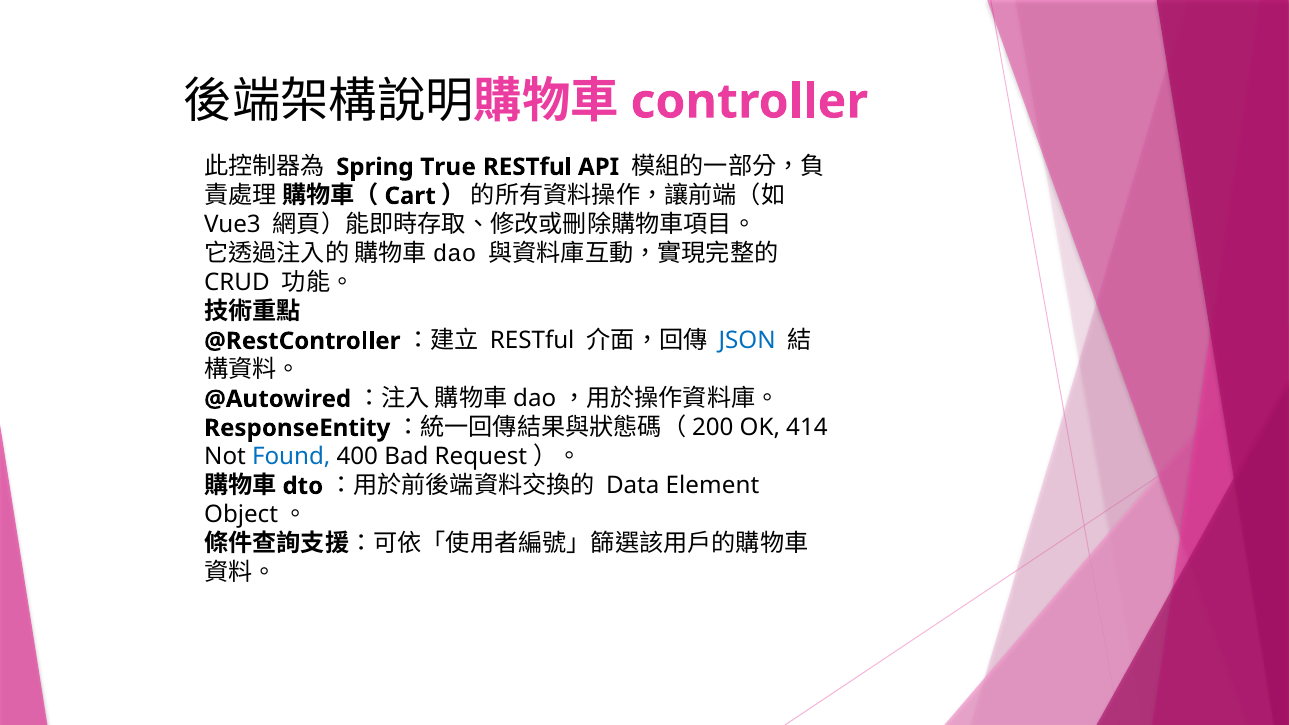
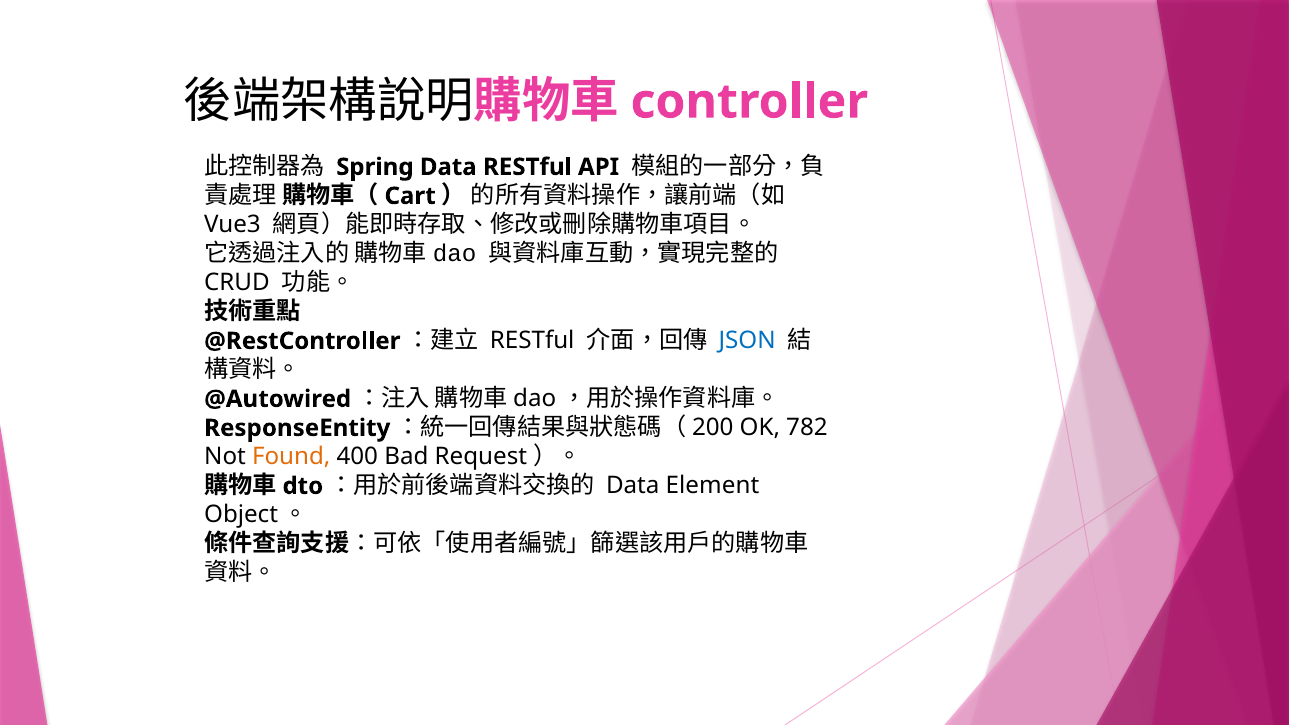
Spring True: True -> Data (448, 167)
414: 414 -> 782 (807, 428)
Found colour: blue -> orange (291, 457)
